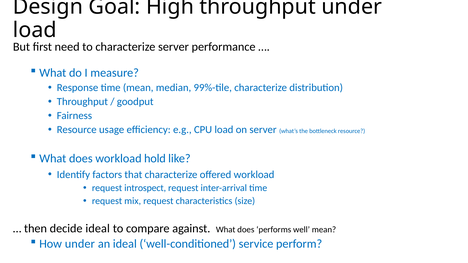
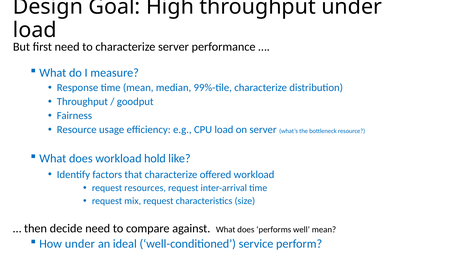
introspect: introspect -> resources (145, 188)
decide ideal: ideal -> need (98, 229)
